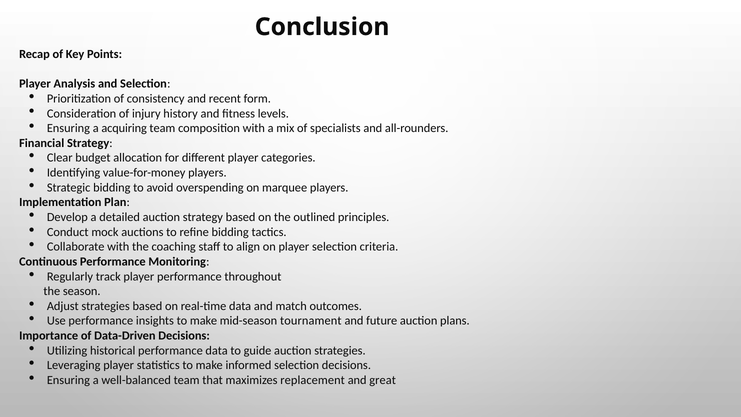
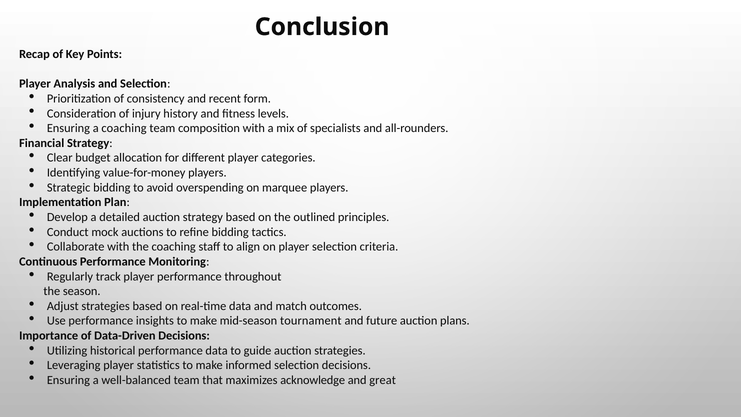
a acquiring: acquiring -> coaching (124, 128)
replacement: replacement -> acknowledge (313, 380)
